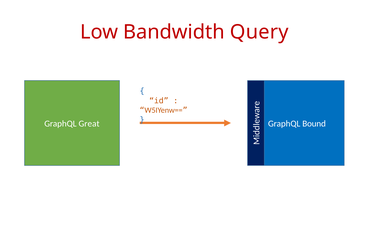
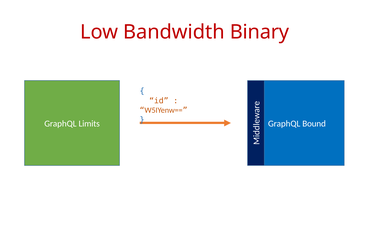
Query: Query -> Binary (259, 32)
Great: Great -> Limits (89, 124)
